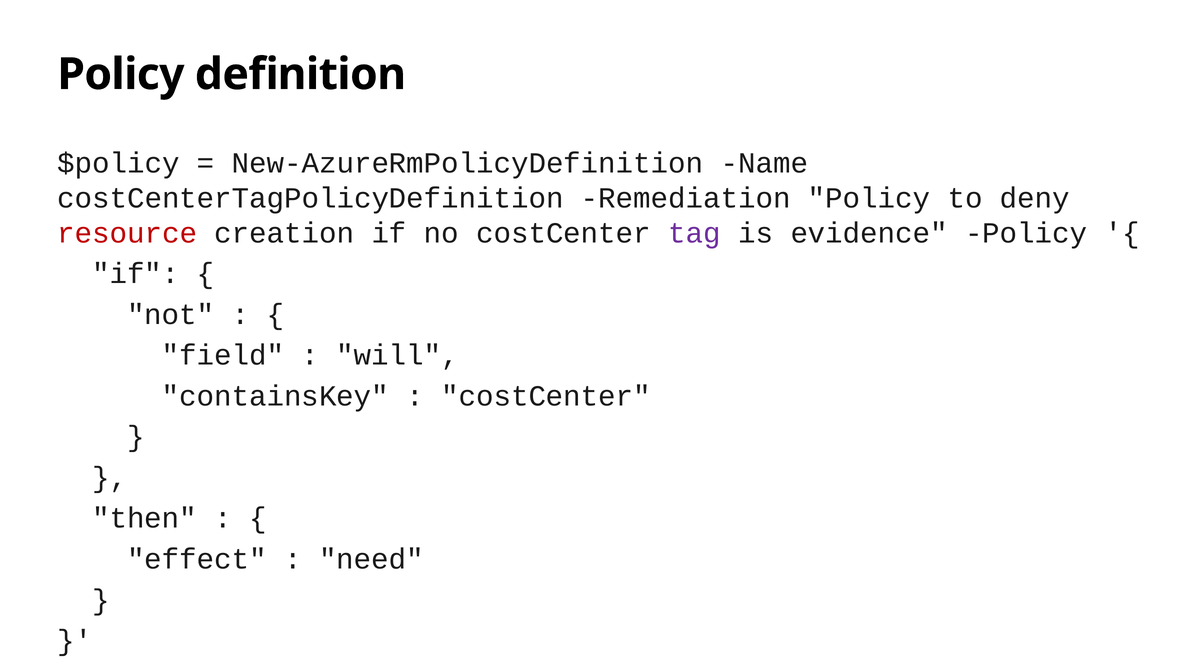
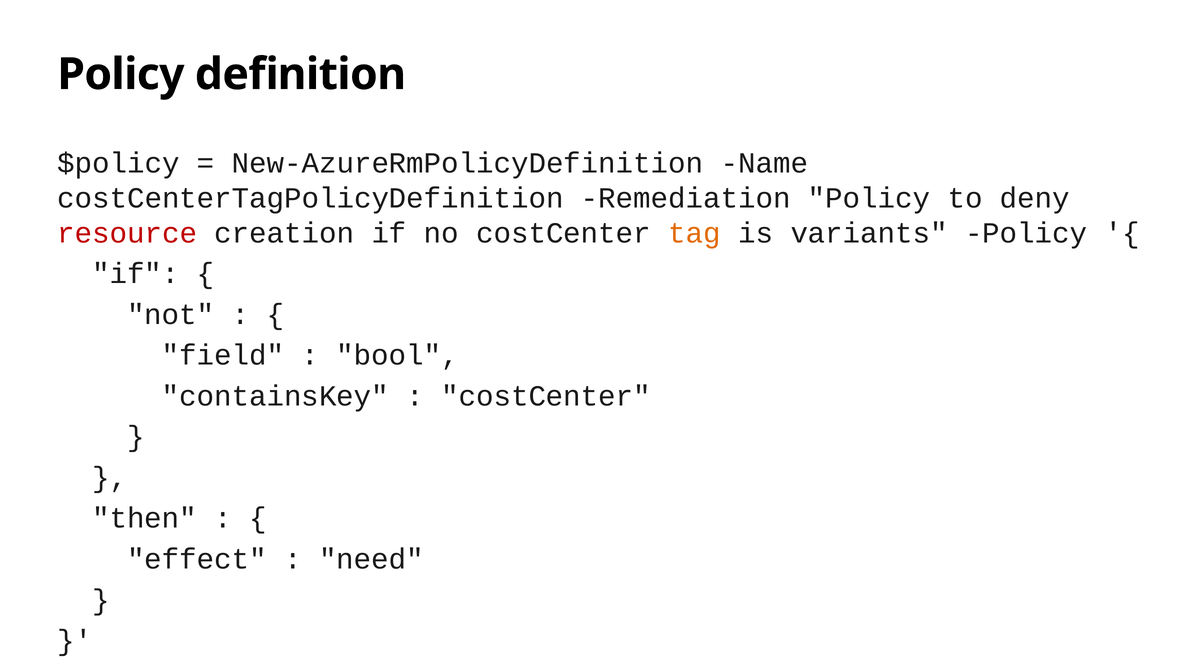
tag colour: purple -> orange (694, 233)
evidence: evidence -> variants (869, 233)
will: will -> bool (398, 355)
